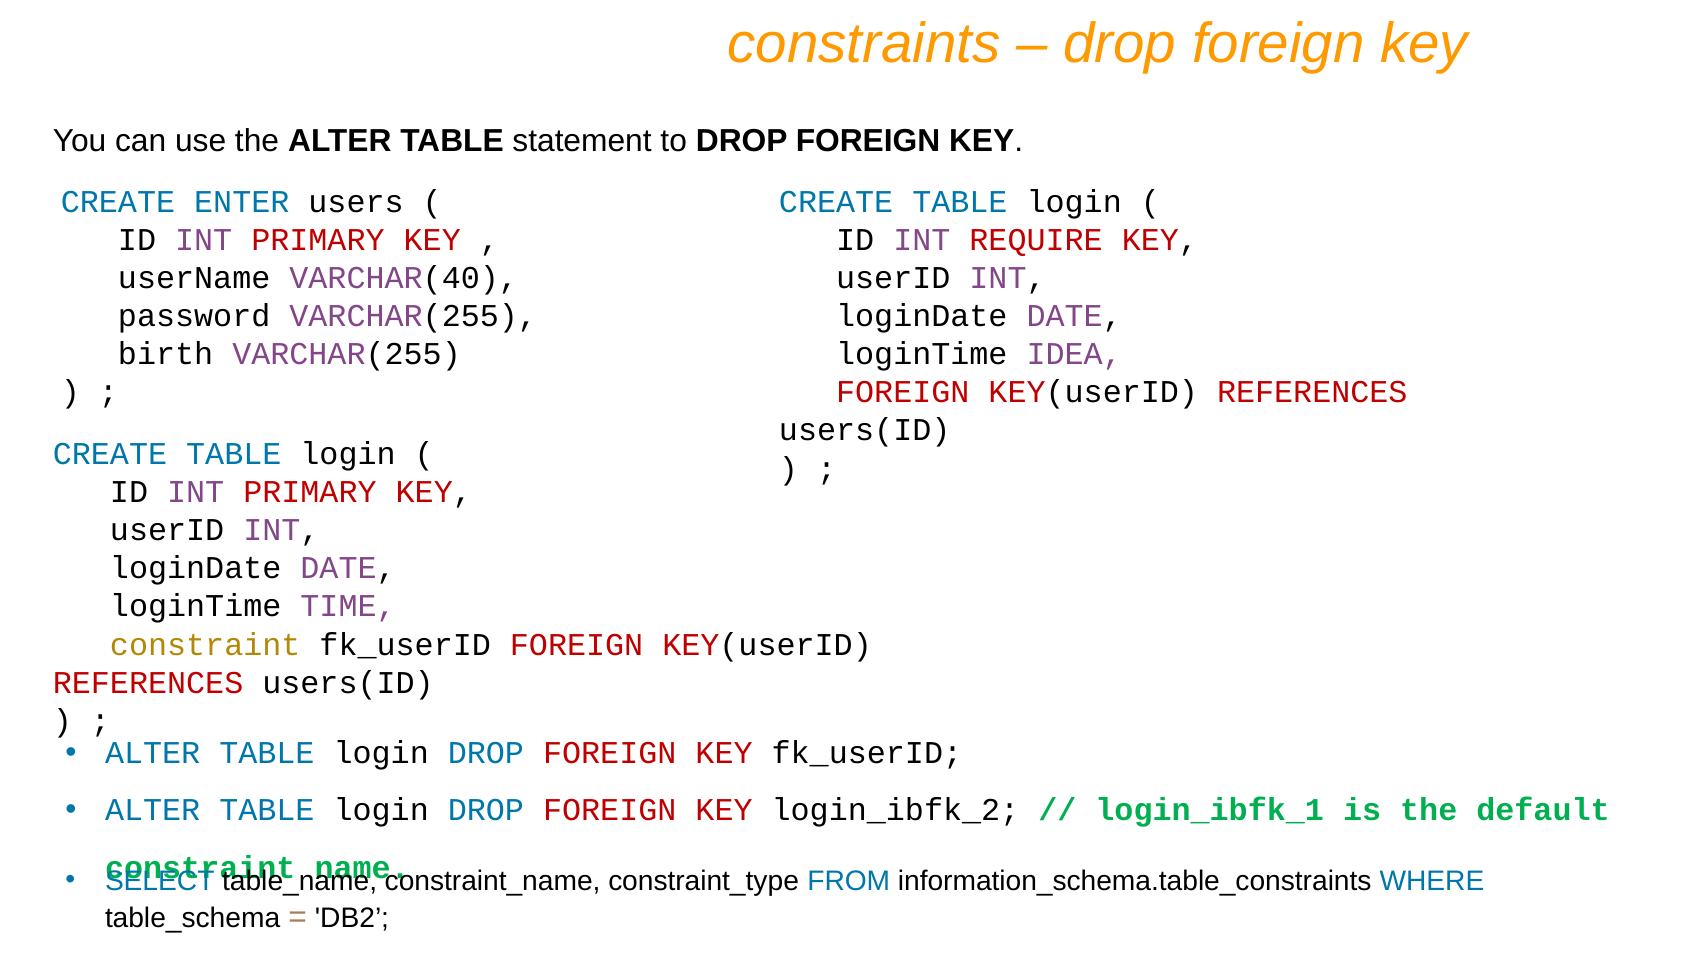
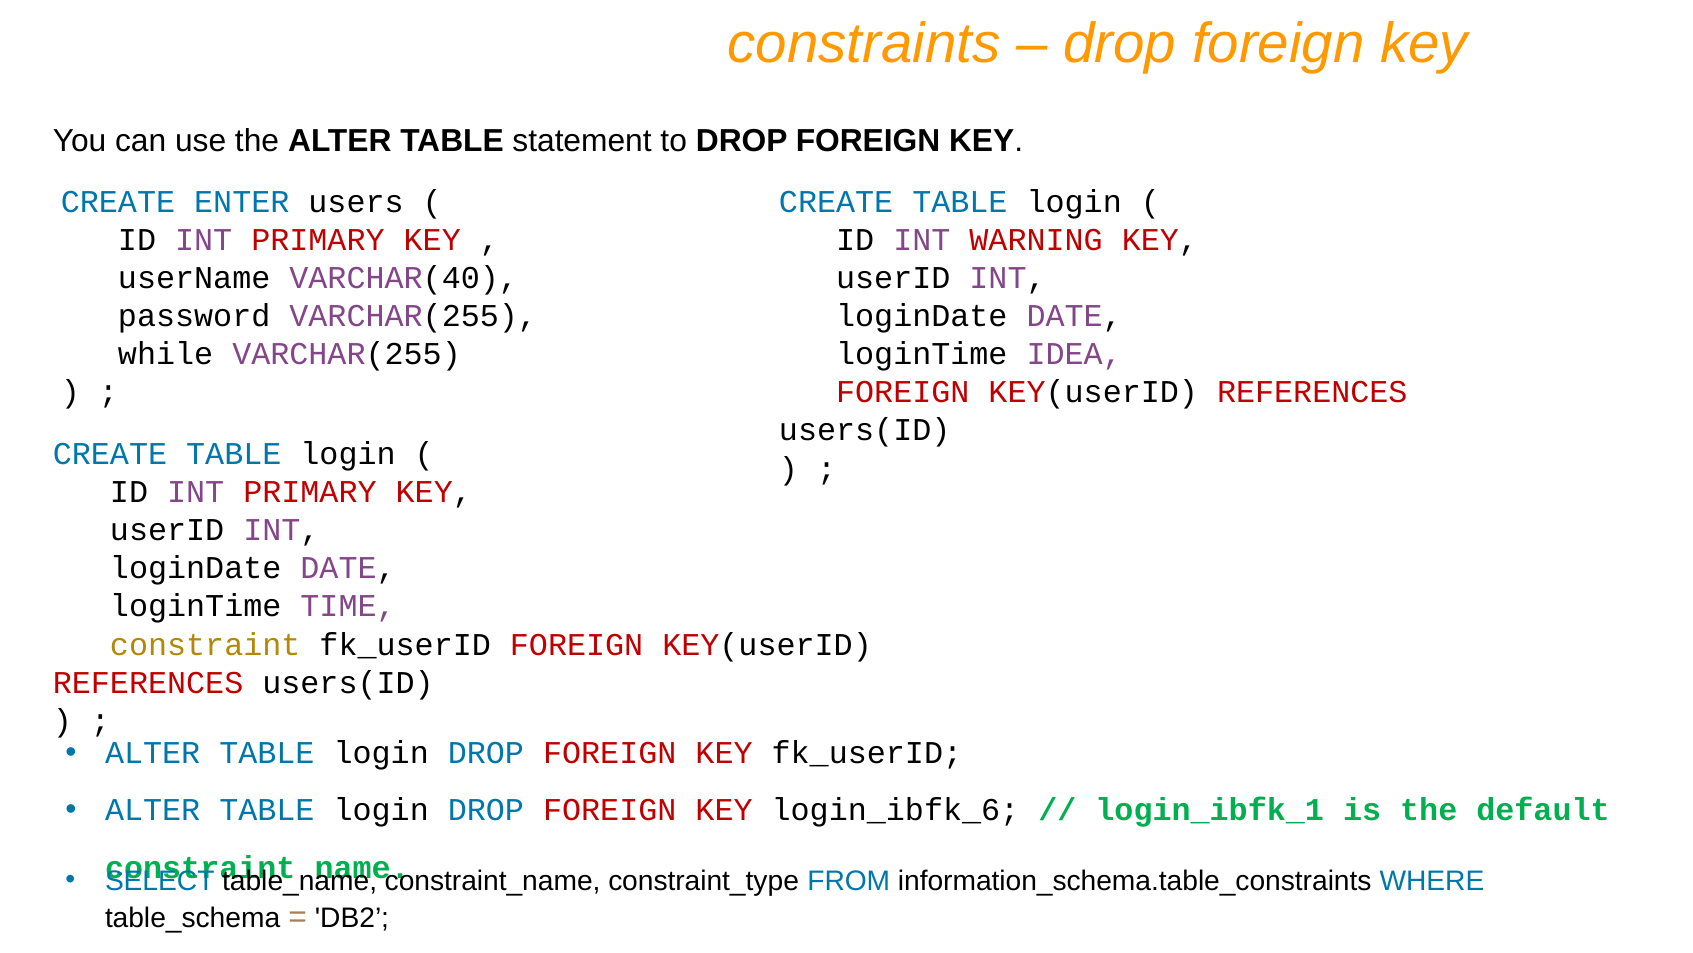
REQUIRE: REQUIRE -> WARNING (1036, 240)
birth: birth -> while (166, 354)
login_ibfk_2: login_ibfk_2 -> login_ibfk_6 (895, 810)
